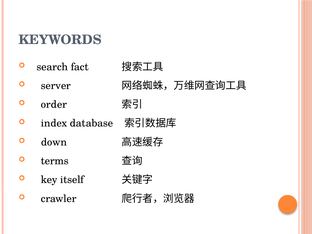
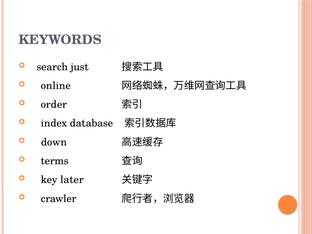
fact: fact -> just (80, 67)
server: server -> online (56, 86)
itself: itself -> later (72, 180)
